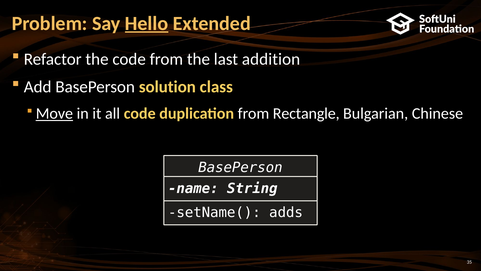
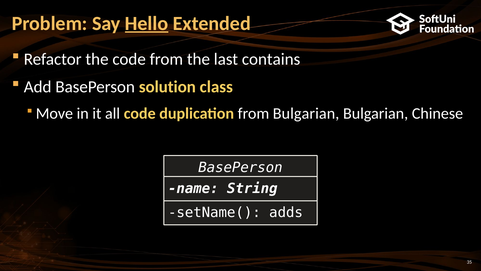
addition: addition -> contains (271, 59)
Move underline: present -> none (54, 114)
from Rectangle: Rectangle -> Bulgarian (306, 114)
